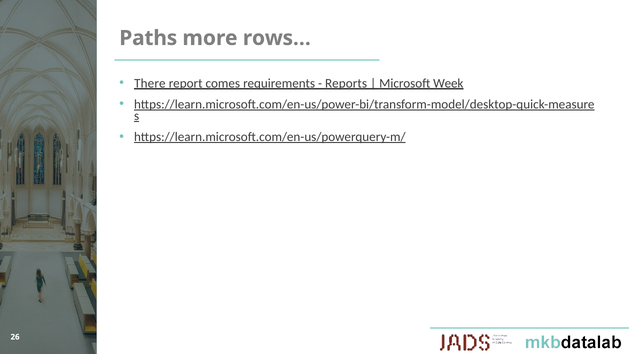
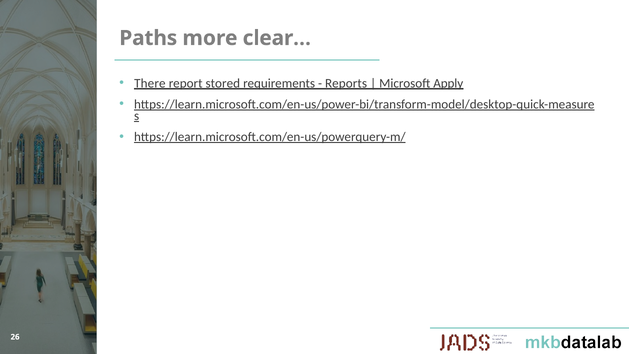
rows…: rows… -> clear… (277, 38)
comes: comes -> stored (223, 83)
Week: Week -> Apply (448, 83)
